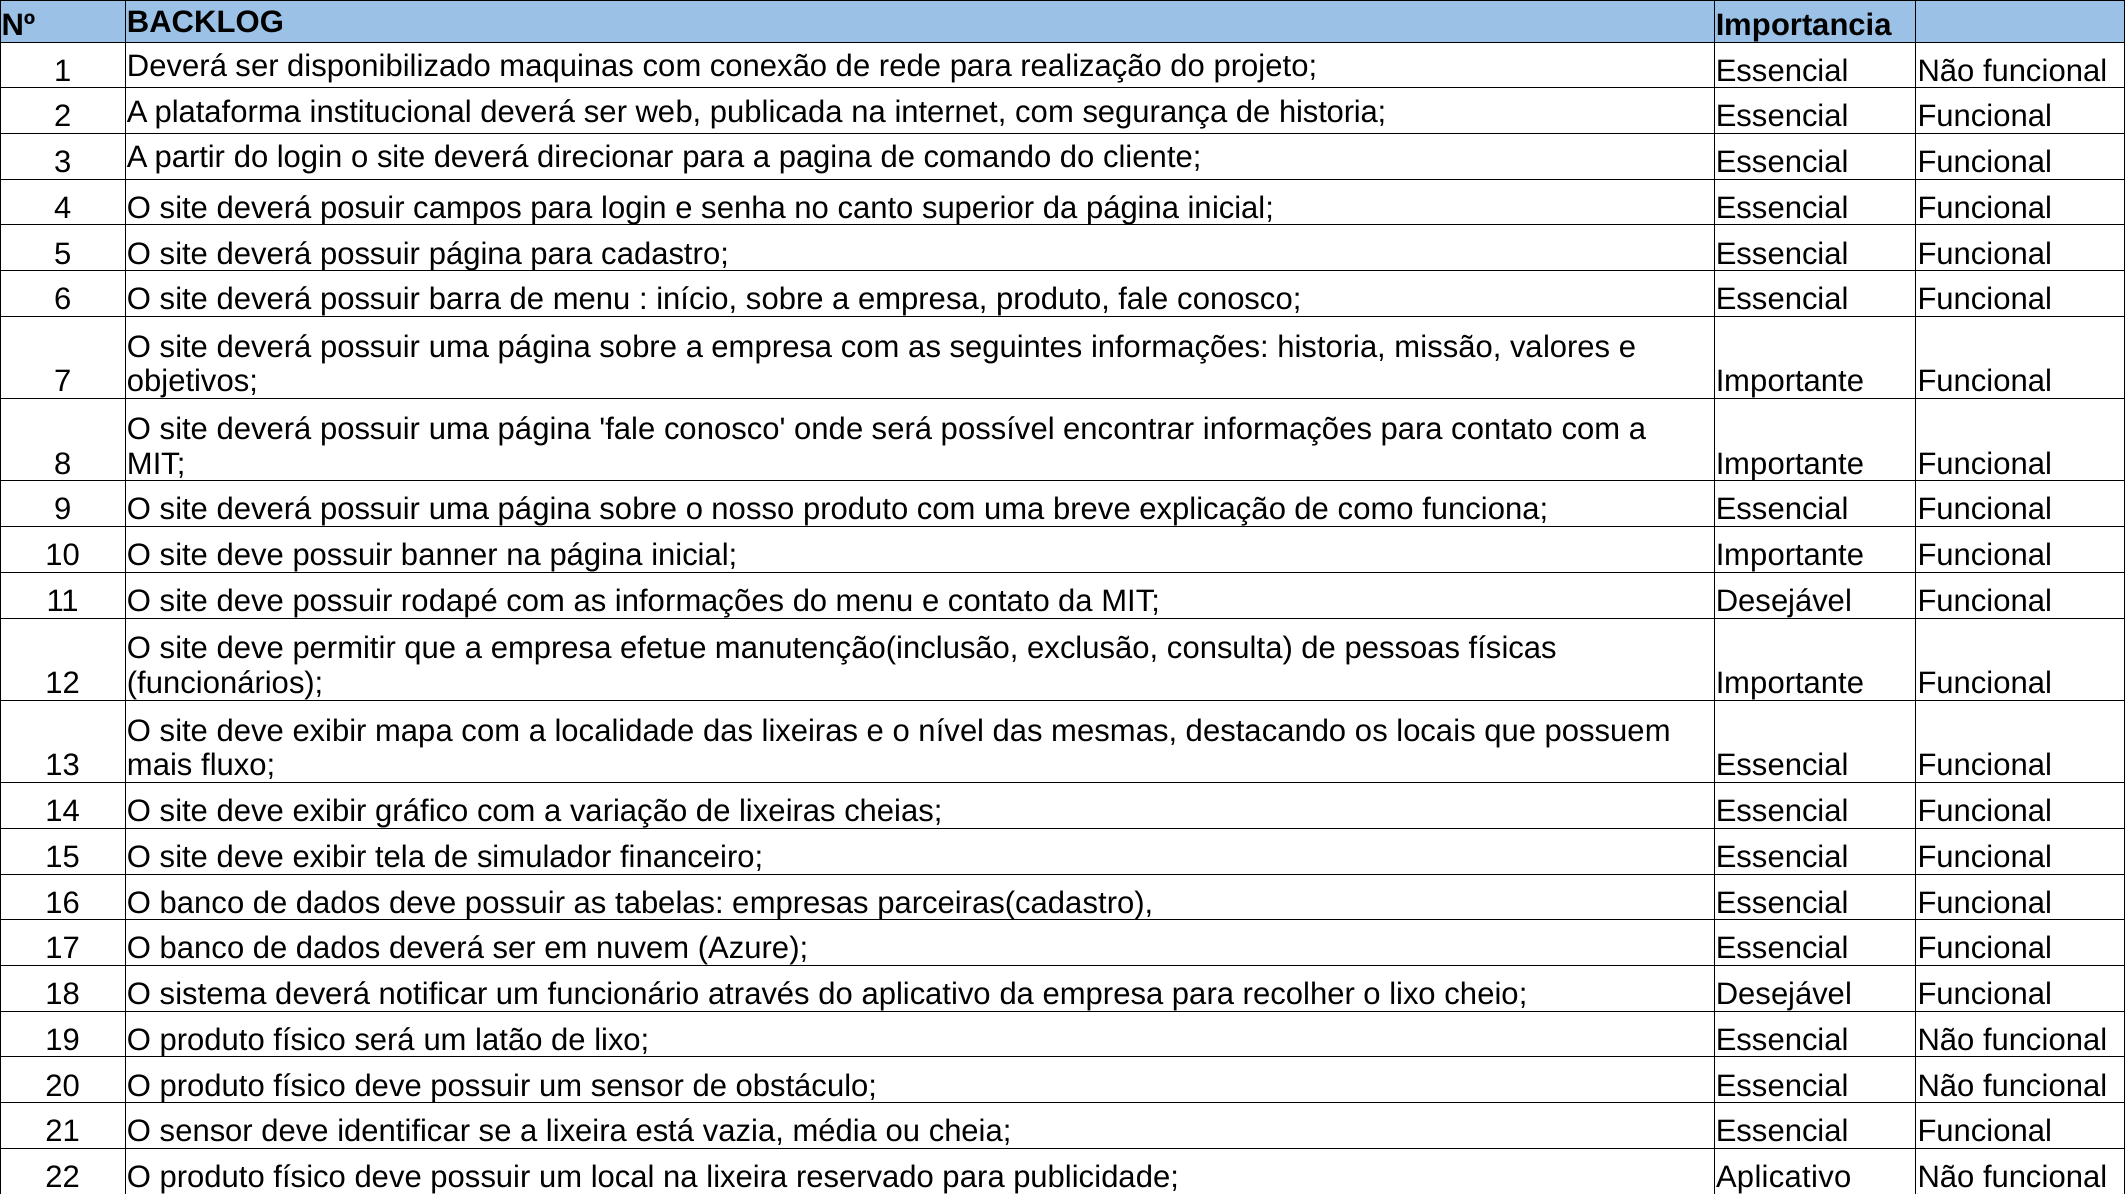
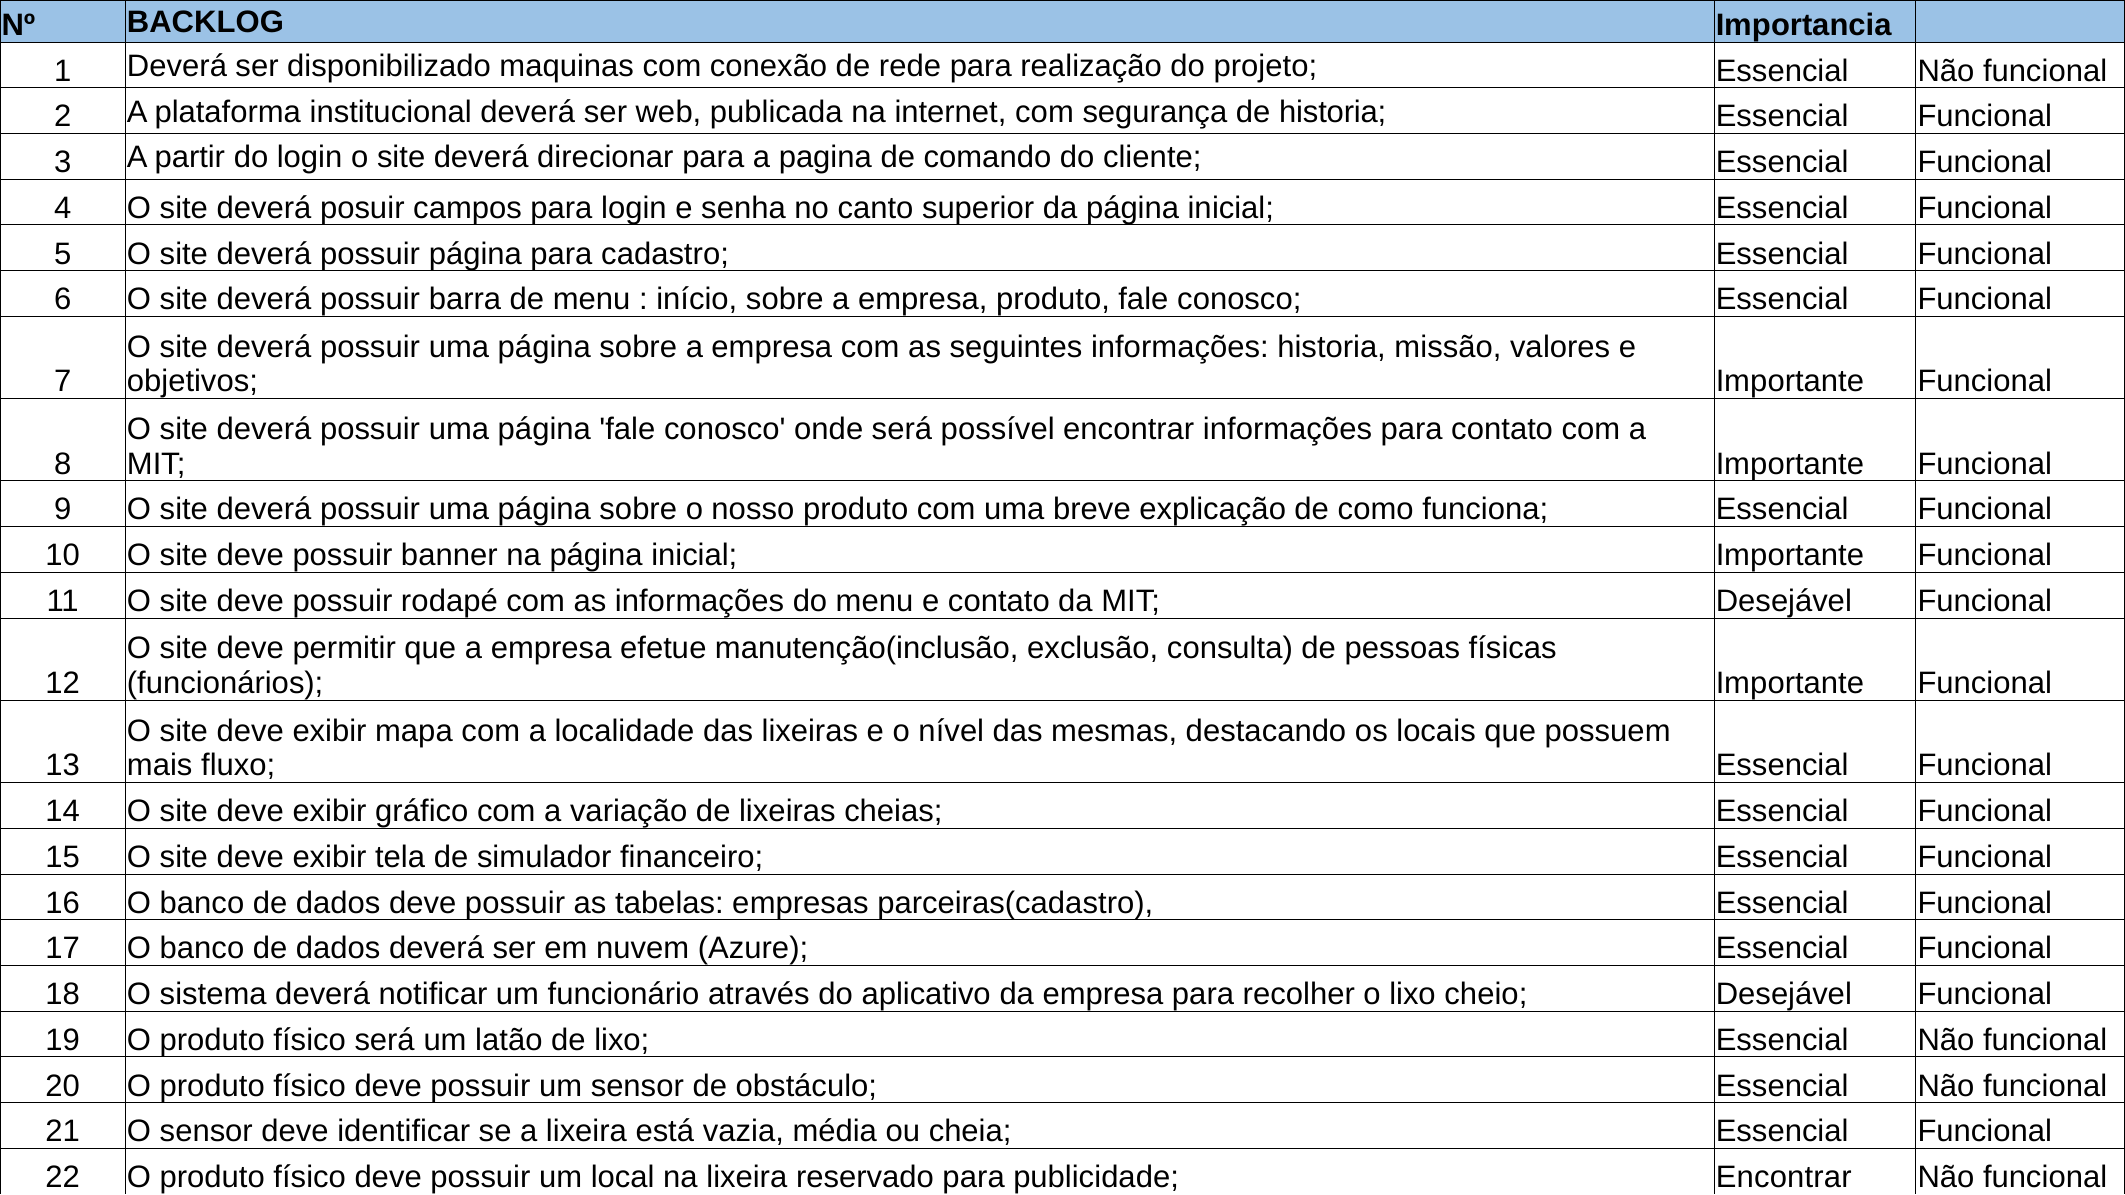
publicidade Aplicativo: Aplicativo -> Encontrar (1784, 1178)
